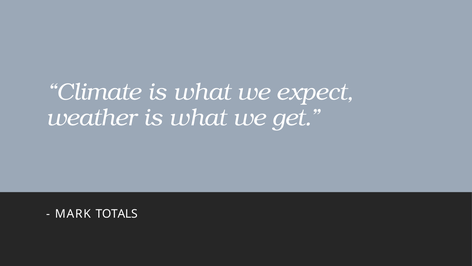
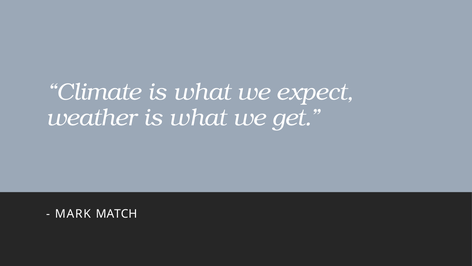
TOTALS: TOTALS -> MATCH (116, 213)
